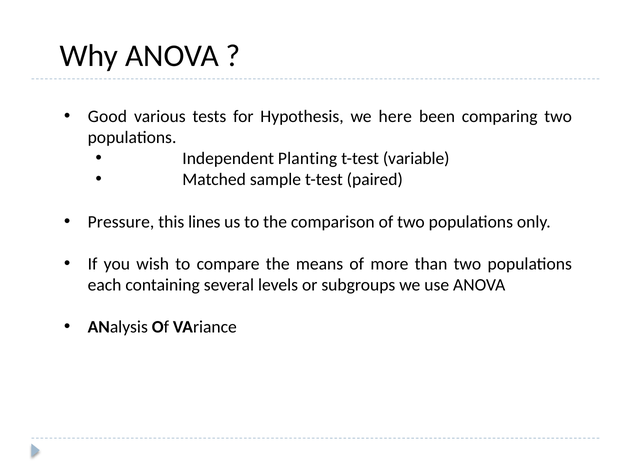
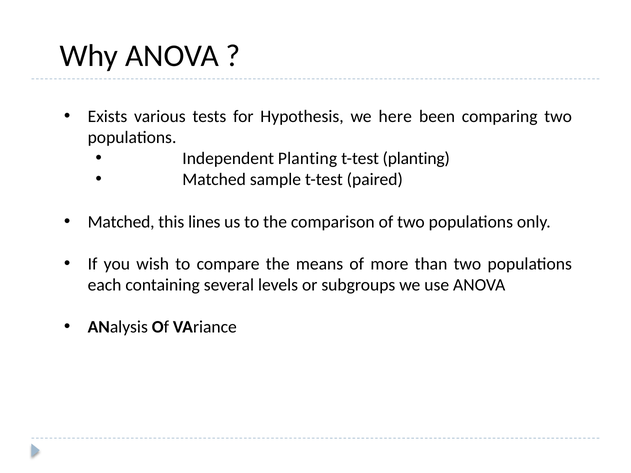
Good: Good -> Exists (108, 117)
t-test variable: variable -> planting (416, 159)
Pressure: Pressure -> Matched (121, 222)
